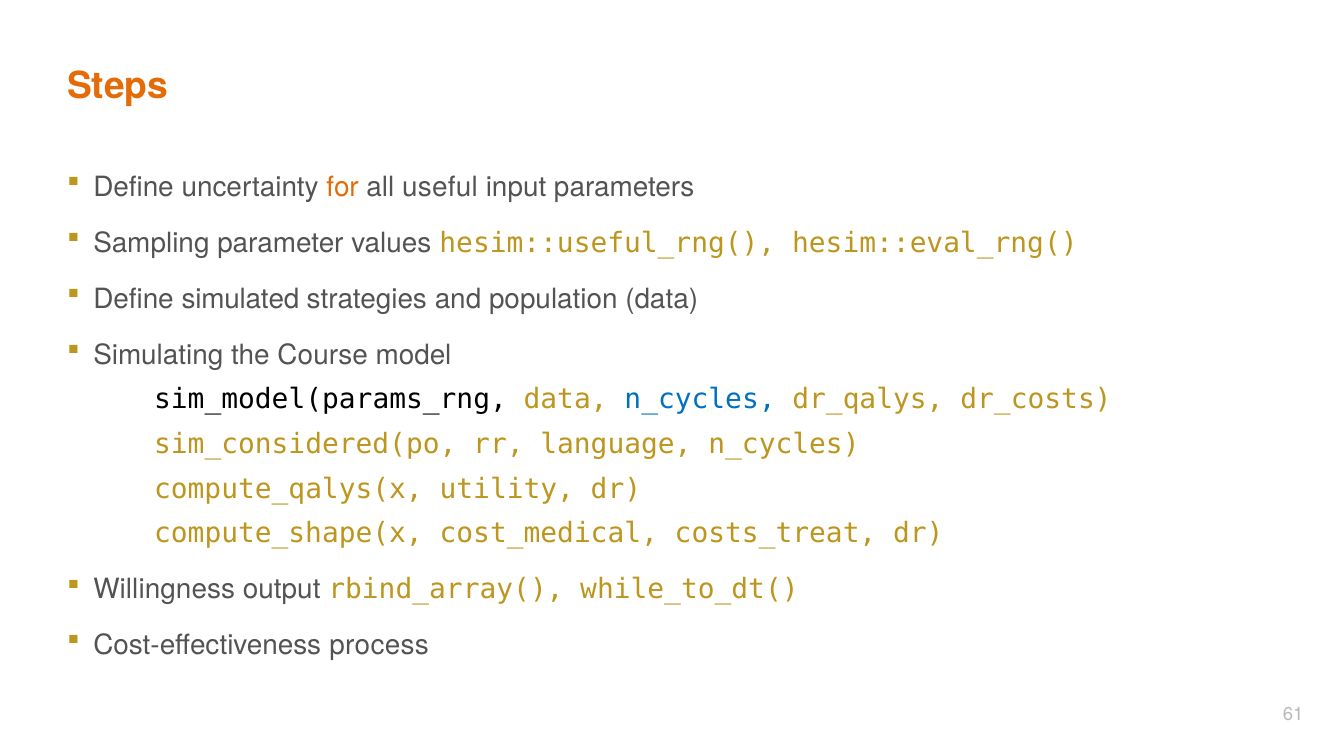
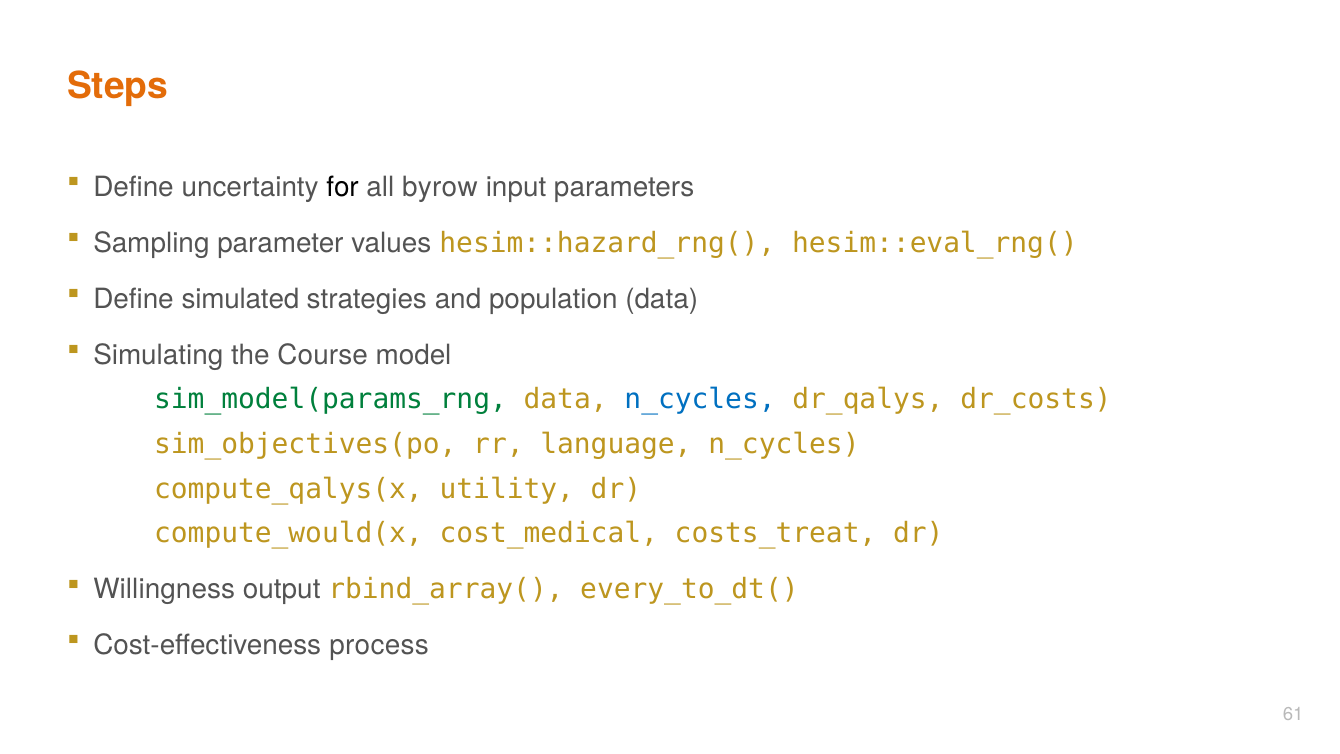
for colour: orange -> black (343, 187)
useful: useful -> byrow (440, 187)
hesim::useful_rng(: hesim::useful_rng( -> hesim::hazard_rng( (607, 243)
sim_model(params_rng colour: black -> green (331, 399)
sim_considered(po: sim_considered(po -> sim_objectives(po (305, 444)
compute_shape(x: compute_shape(x -> compute_would(x (288, 534)
while_to_dt(: while_to_dt( -> every_to_dt( (689, 589)
